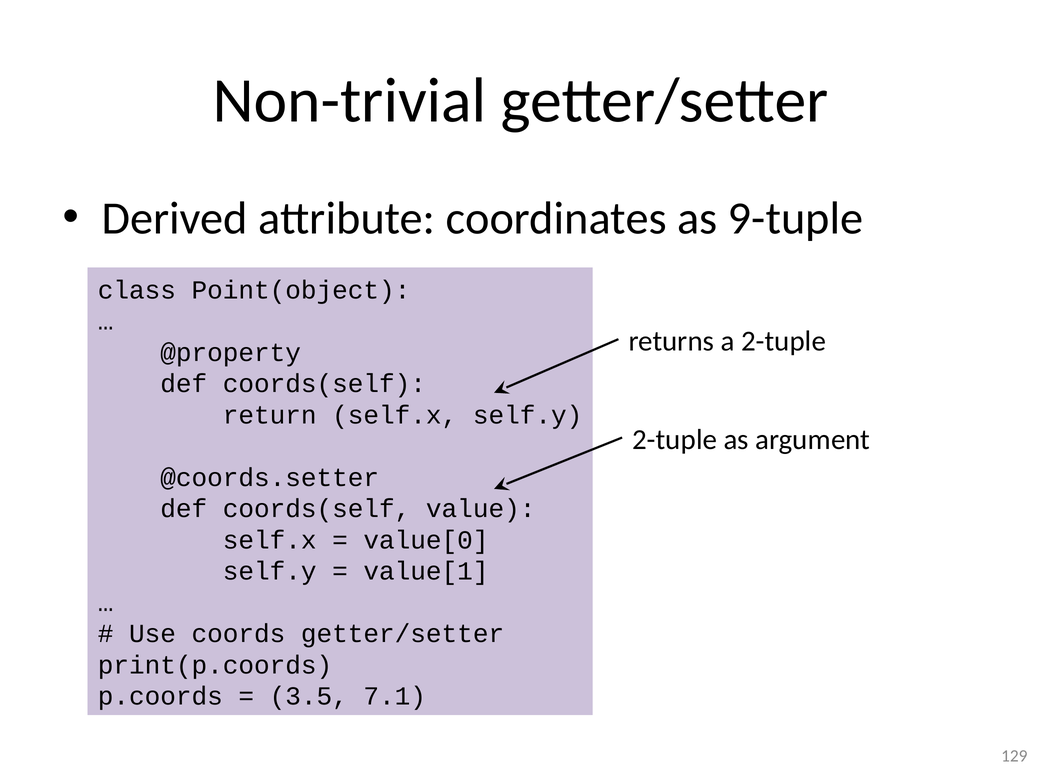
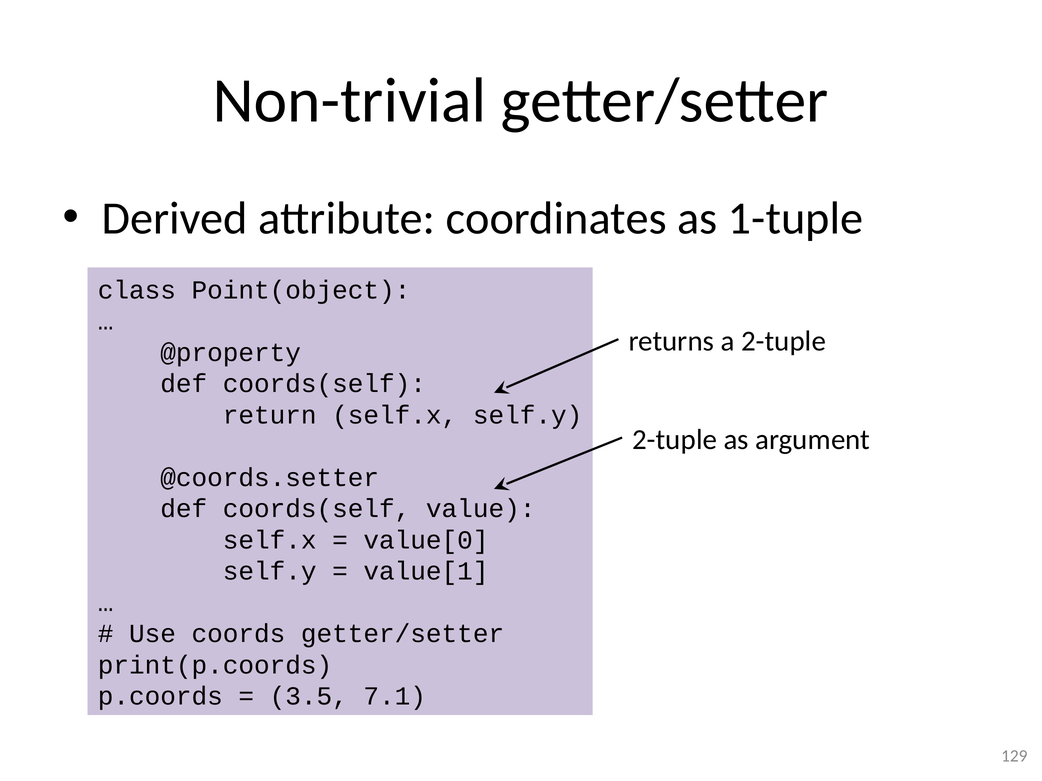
9-tuple: 9-tuple -> 1-tuple (796, 219)
